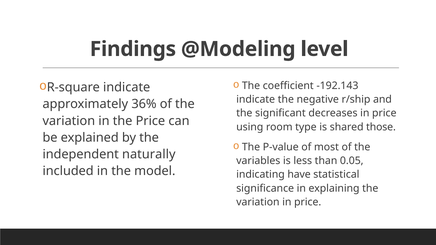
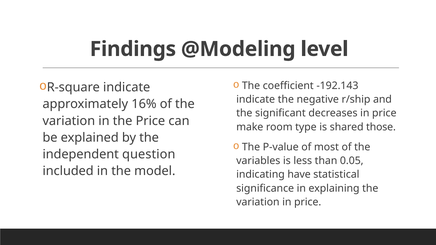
36%: 36% -> 16% (144, 104)
using: using -> make (250, 127)
naturally: naturally -> question (149, 154)
